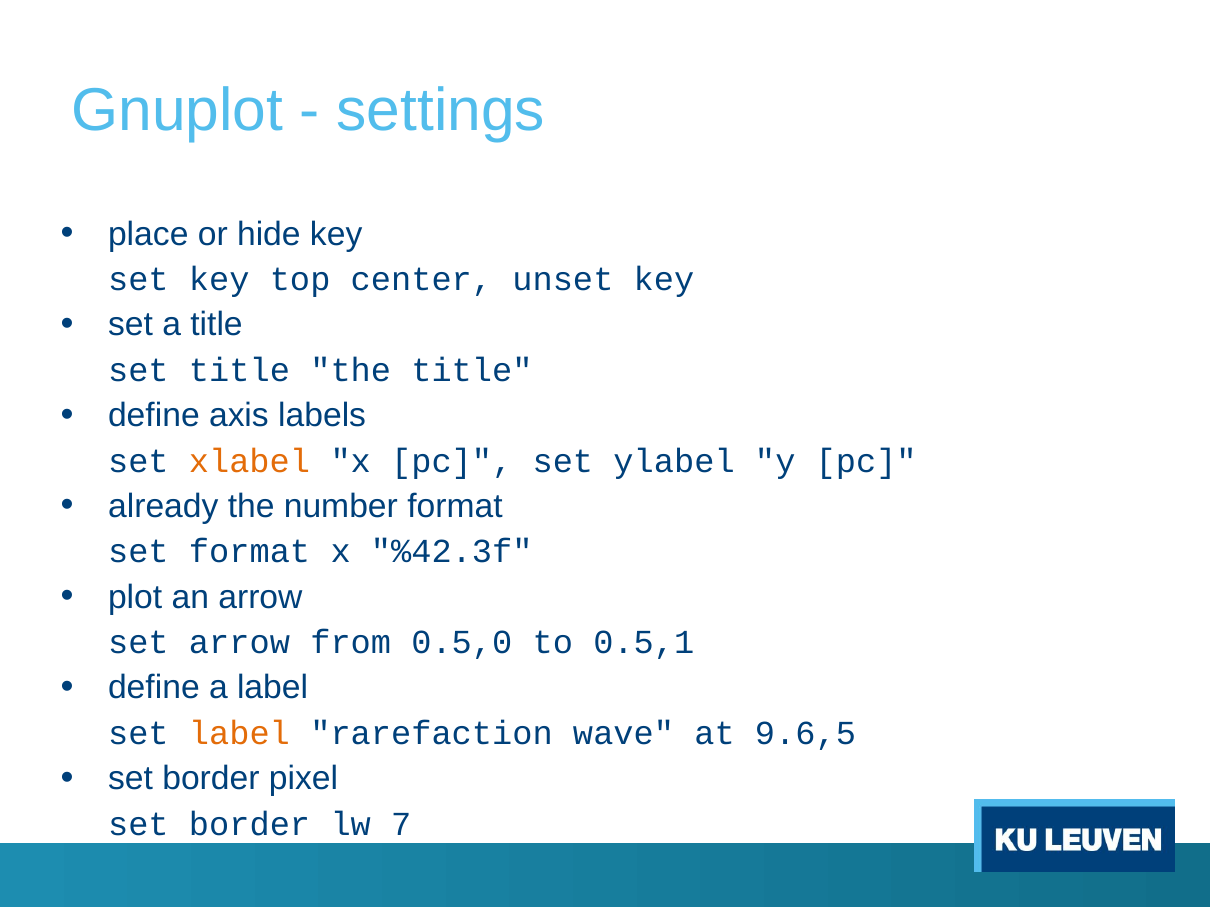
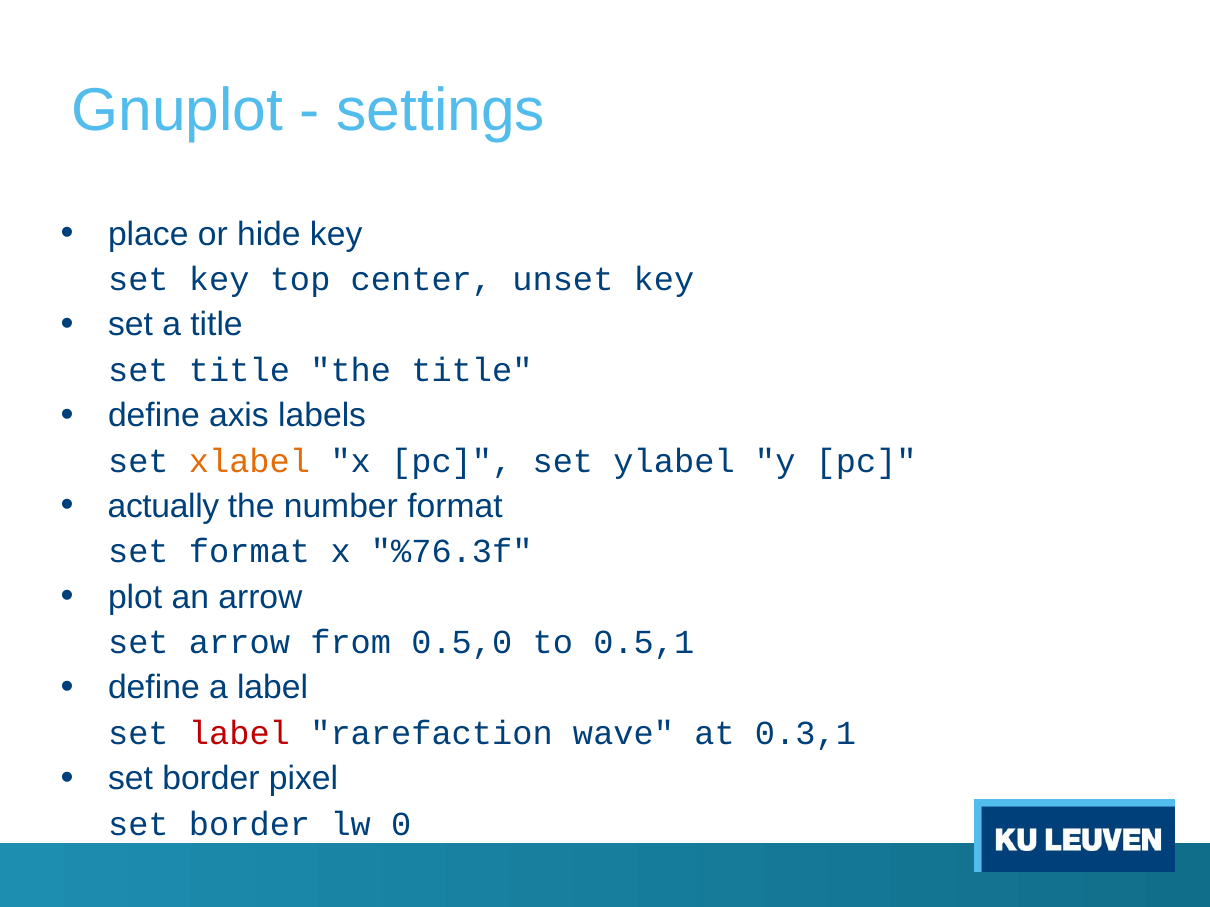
already: already -> actually (163, 507)
%42.3f: %42.3f -> %76.3f (452, 552)
label colour: orange -> red (239, 734)
9.6,5: 9.6,5 -> 0.3,1 (805, 734)
7: 7 -> 0 (401, 824)
